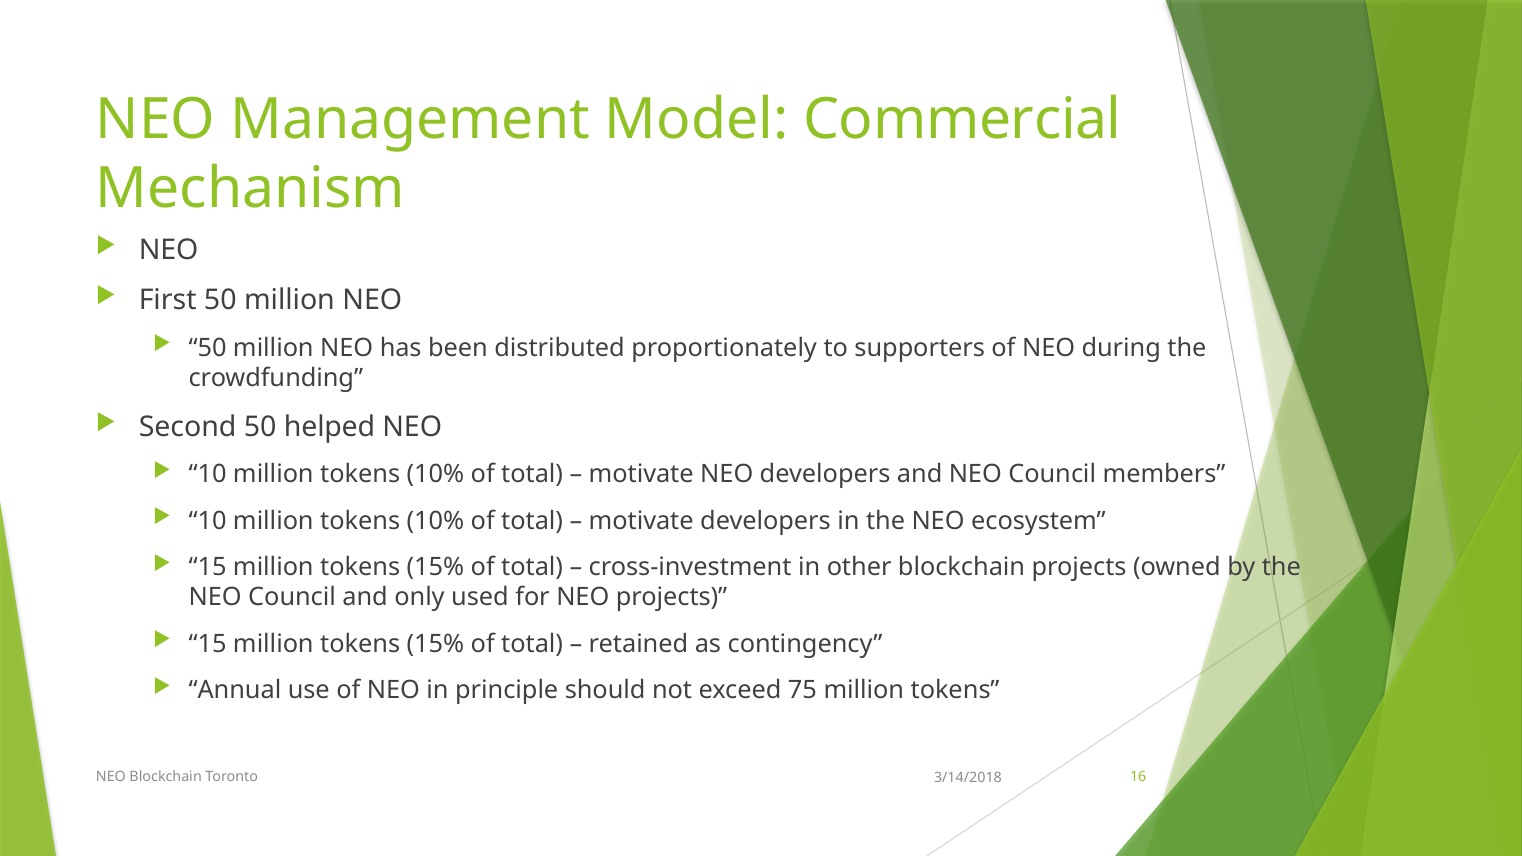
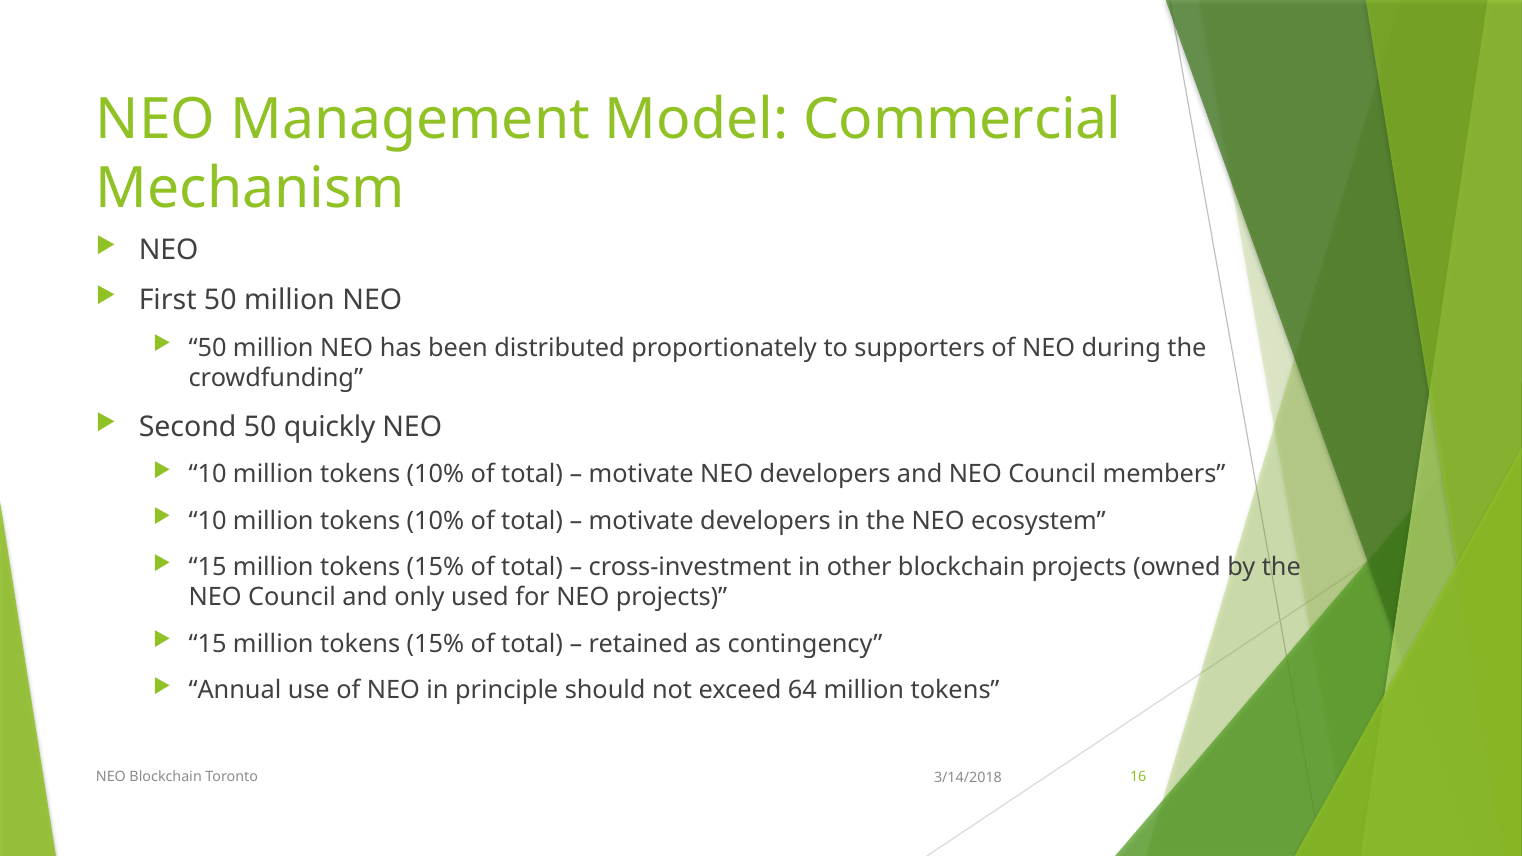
helped: helped -> quickly (330, 427)
75: 75 -> 64 (802, 690)
